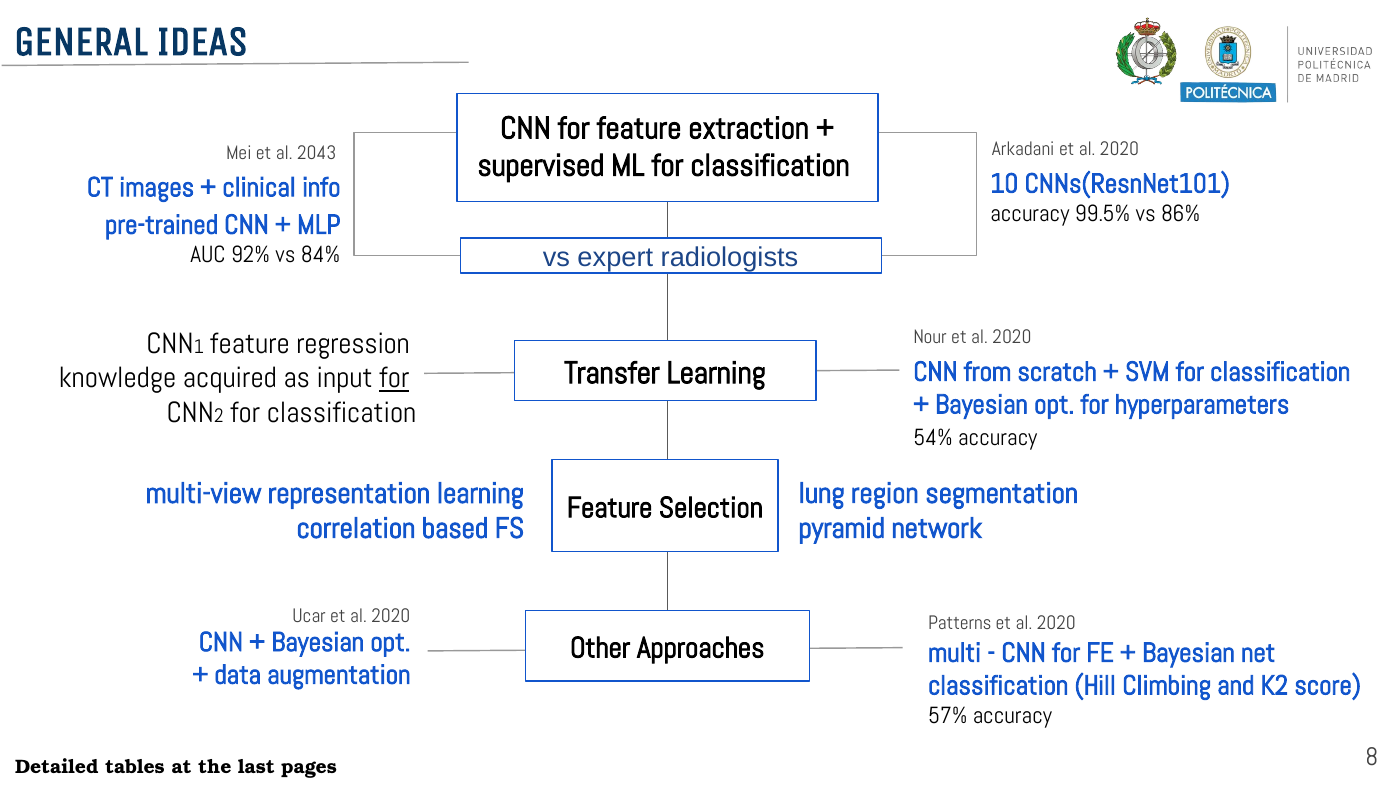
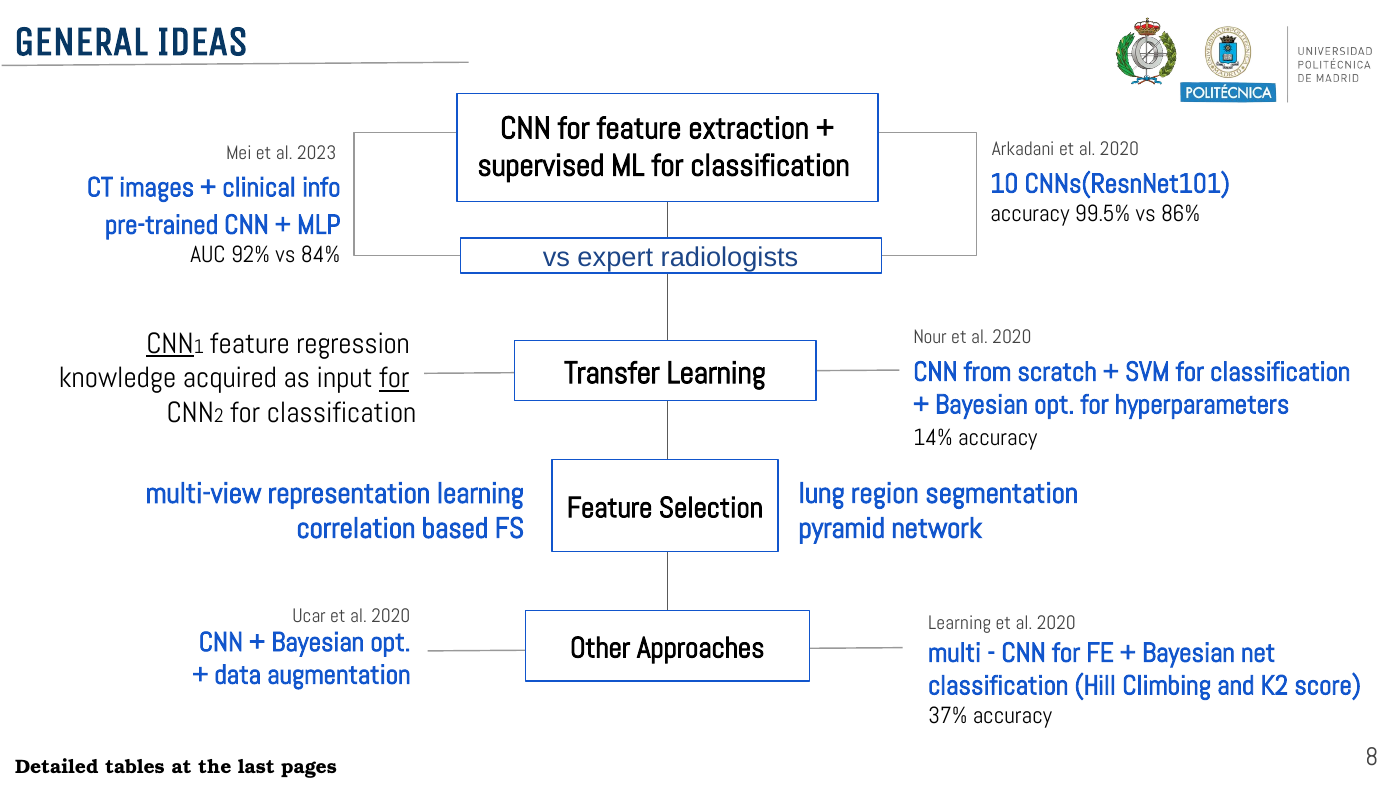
2043: 2043 -> 2023 (317, 153)
CNN underline: none -> present (170, 344)
54%: 54% -> 14% (933, 438)
2020 Patterns: Patterns -> Learning (960, 623)
57%: 57% -> 37% (948, 716)
